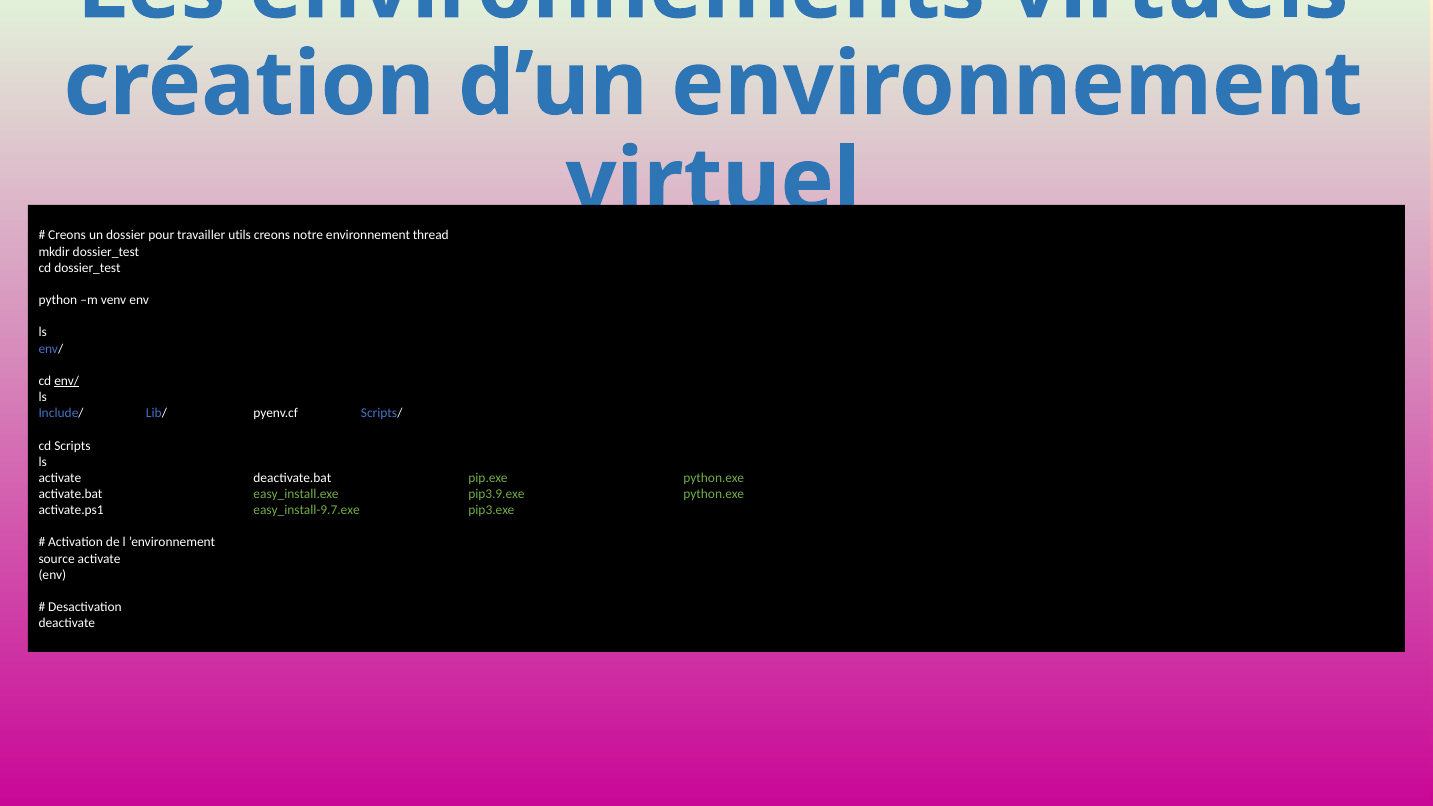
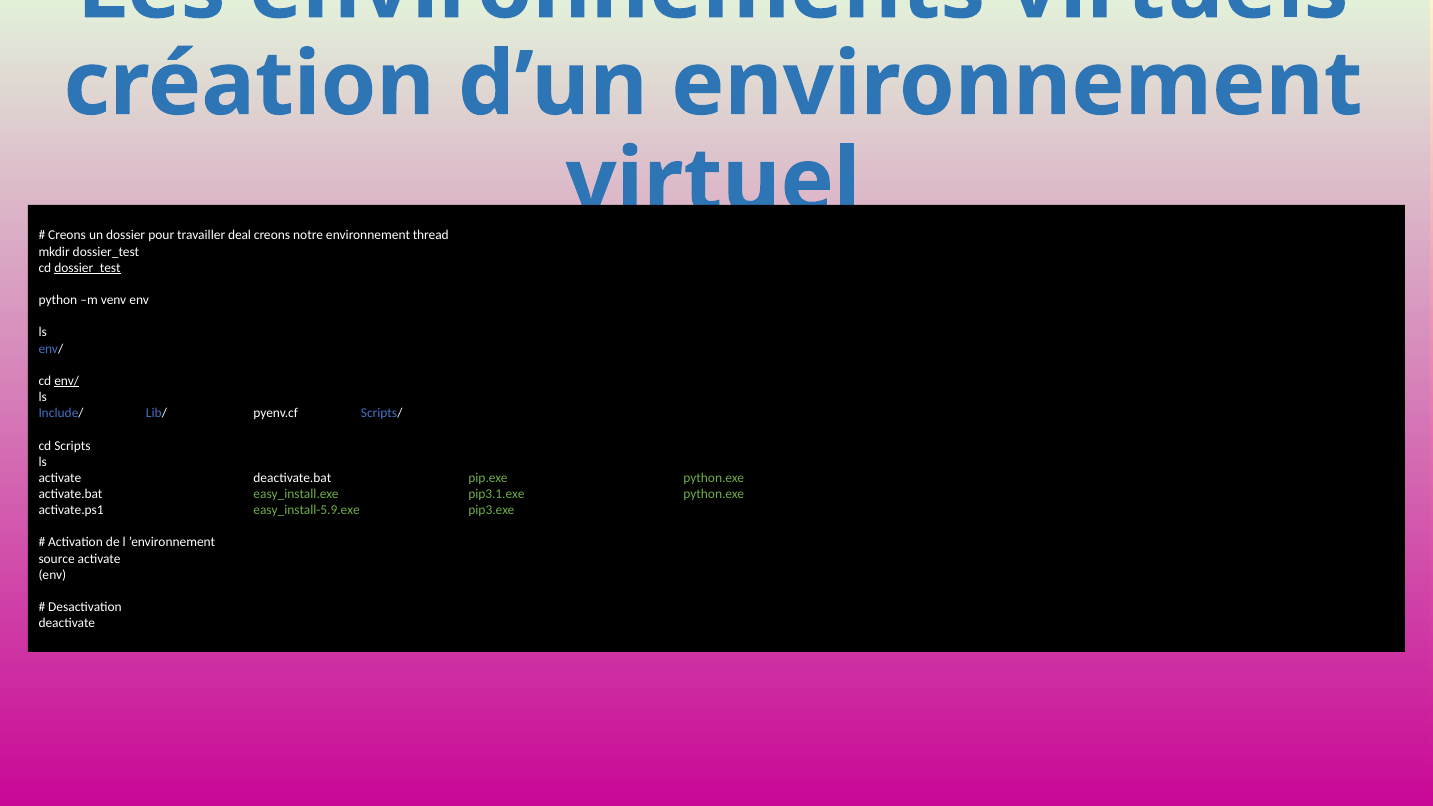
utils: utils -> deal (240, 235)
dossier_test underline: none -> present (87, 268)
pip3.9.exe: pip3.9.exe -> pip3.1.exe (496, 494)
easy_install-9.7.exe: easy_install-9.7.exe -> easy_install-5.9.exe (307, 510)
